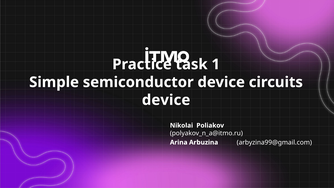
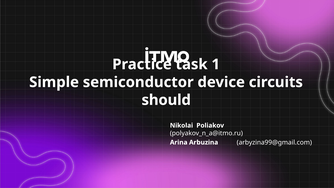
device: device -> should (166, 100)
